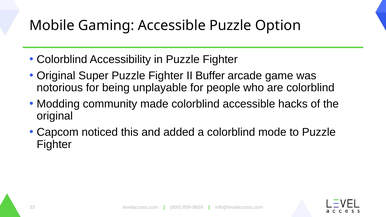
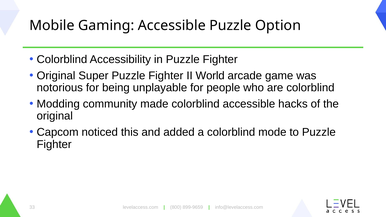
Buffer: Buffer -> World (210, 76)
